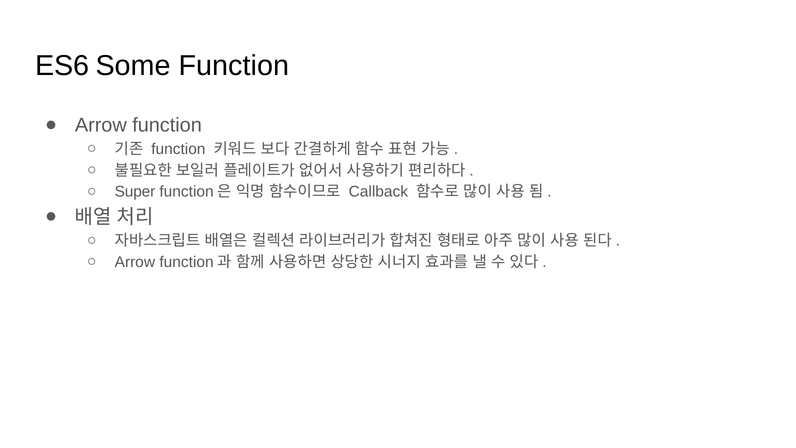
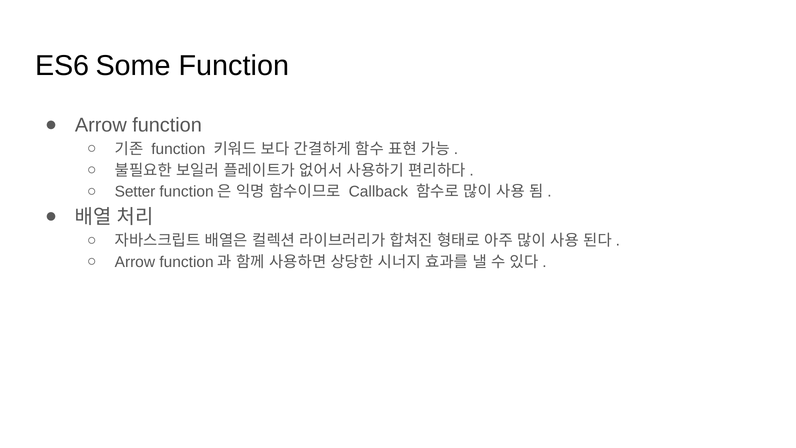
Super: Super -> Setter (135, 192)
